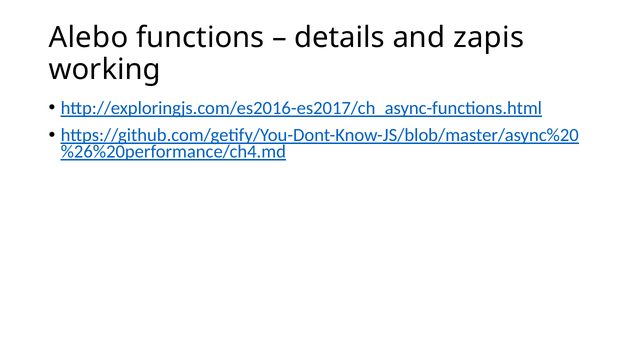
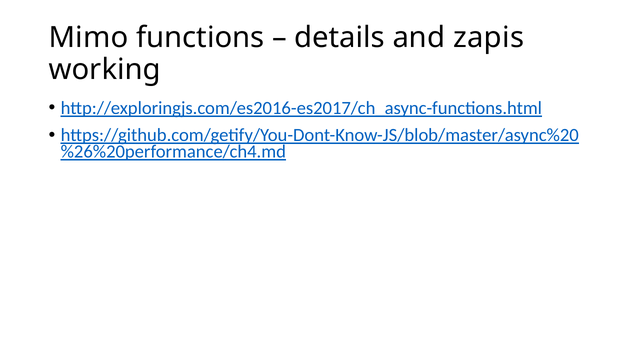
Alebo: Alebo -> Mimo (89, 38)
